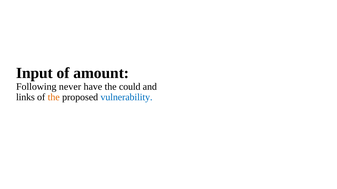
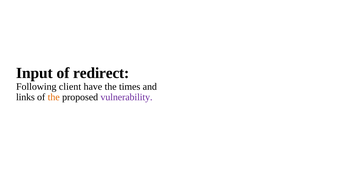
amount: amount -> redirect (101, 73)
never: never -> client (70, 87)
could: could -> times (130, 87)
vulnerability colour: blue -> purple (127, 98)
